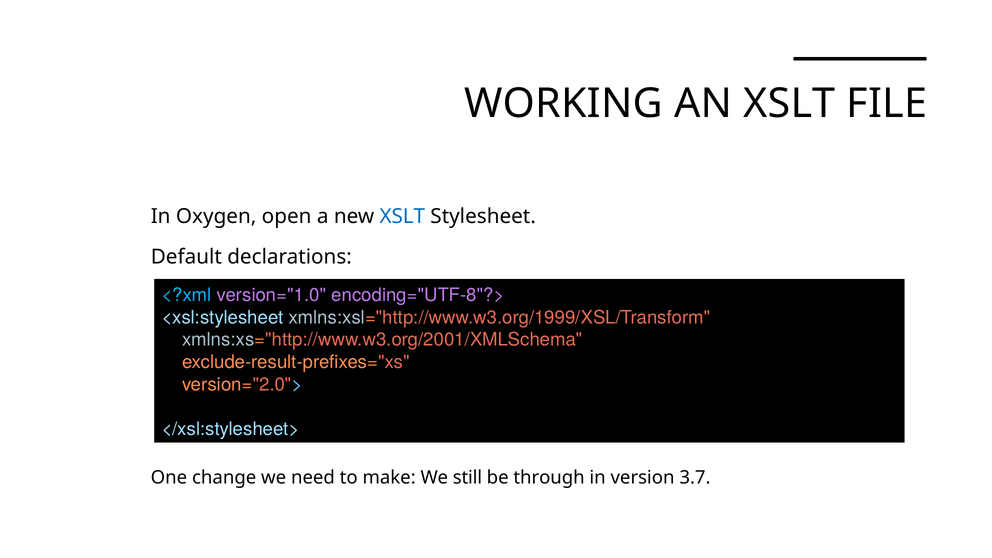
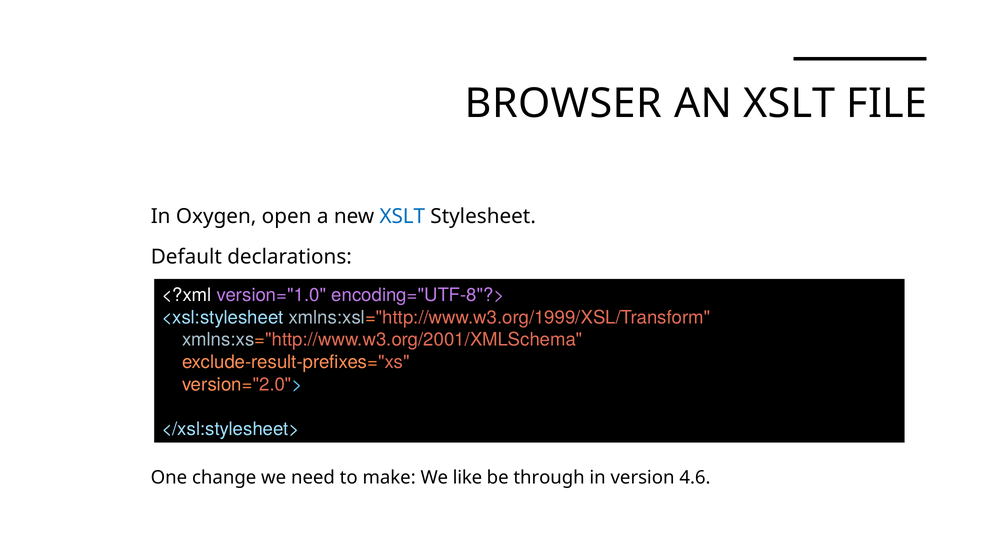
WORKING: WORKING -> BROWSER (563, 104)
<?xml colour: light blue -> white (187, 295)
still: still -> like (467, 478)
3.7: 3.7 -> 4.6 (695, 478)
